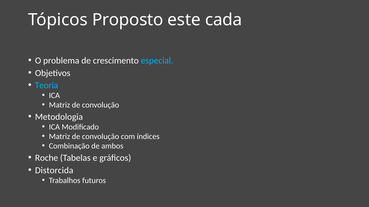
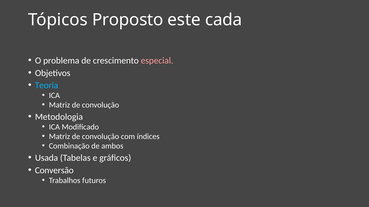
especial colour: light blue -> pink (157, 61)
Roche: Roche -> Usada (47, 158)
Distorcida: Distorcida -> Conversão (54, 171)
